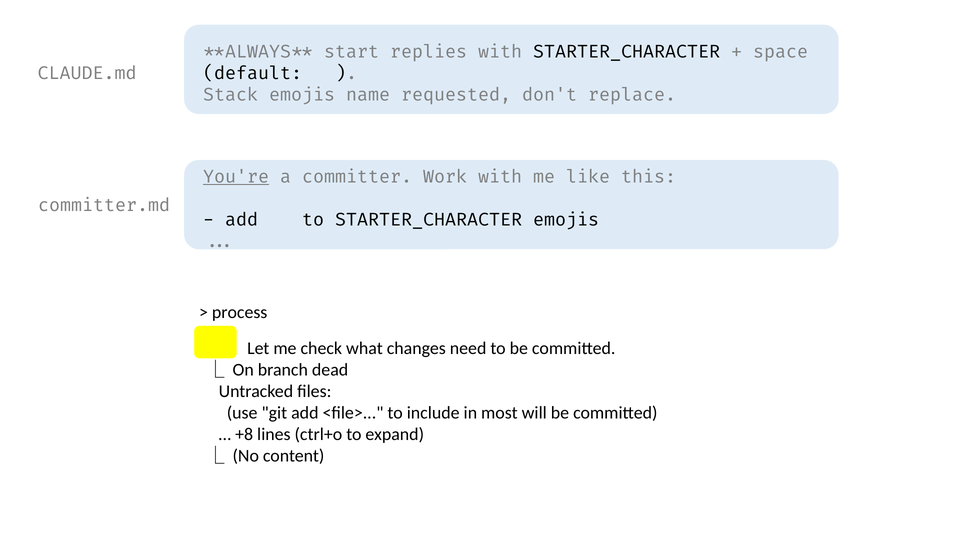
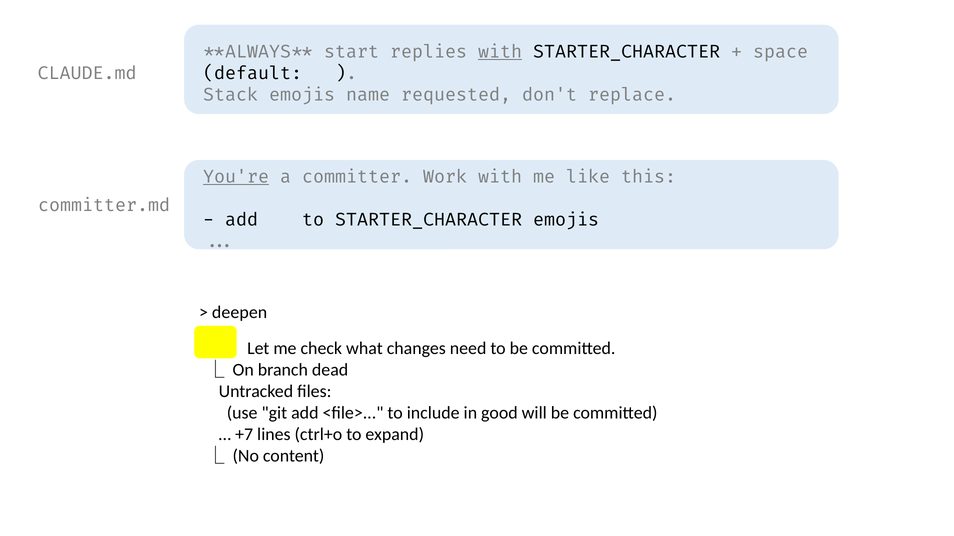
with underline: none -> present (500, 52)
process: process -> deepen (240, 313)
most: most -> good (499, 413)
+8: +8 -> +7 (244, 435)
